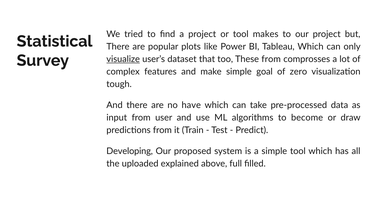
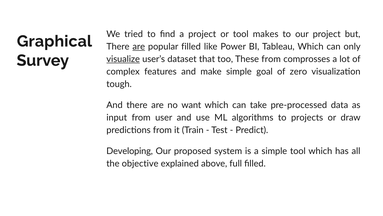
Statistical: Statistical -> Graphical (54, 41)
are underline: none -> present (139, 47)
popular plots: plots -> filled (191, 47)
have: have -> want (191, 105)
become: become -> projects (307, 117)
uploaded: uploaded -> objective (140, 163)
